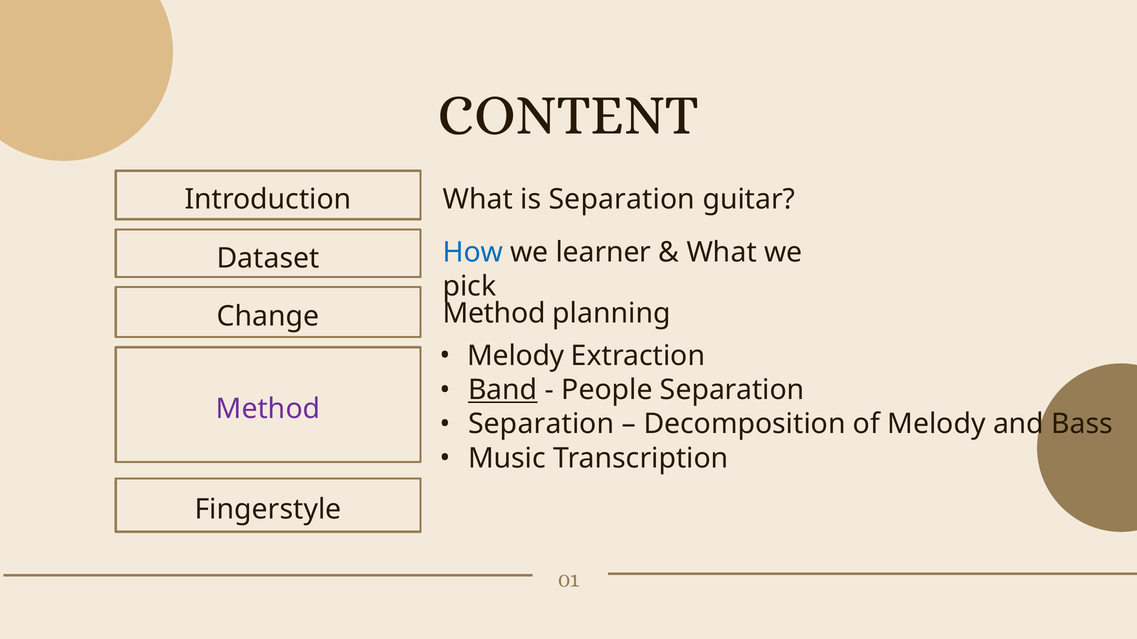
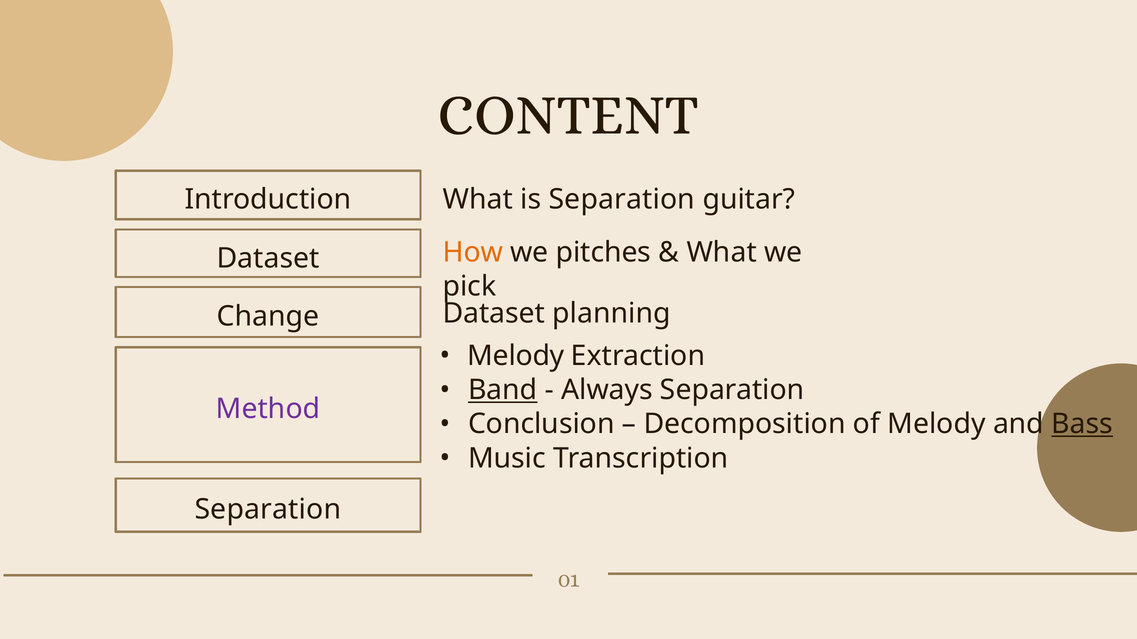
How colour: blue -> orange (473, 252)
learner: learner -> pitches (603, 252)
Method: Method -> Dataset (494, 313)
People: People -> Always (607, 390)
Separation: Separation -> Conclusion (541, 424)
Bass underline: none -> present (1082, 424)
Fingerstyle: Fingerstyle -> Separation (268, 510)
